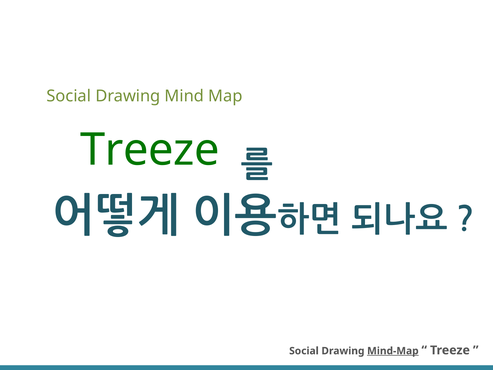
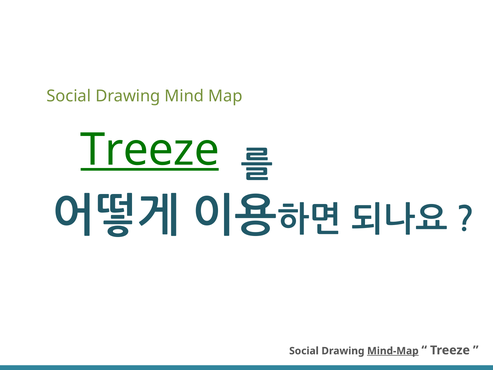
Treeze underline: none -> present (150, 150)
